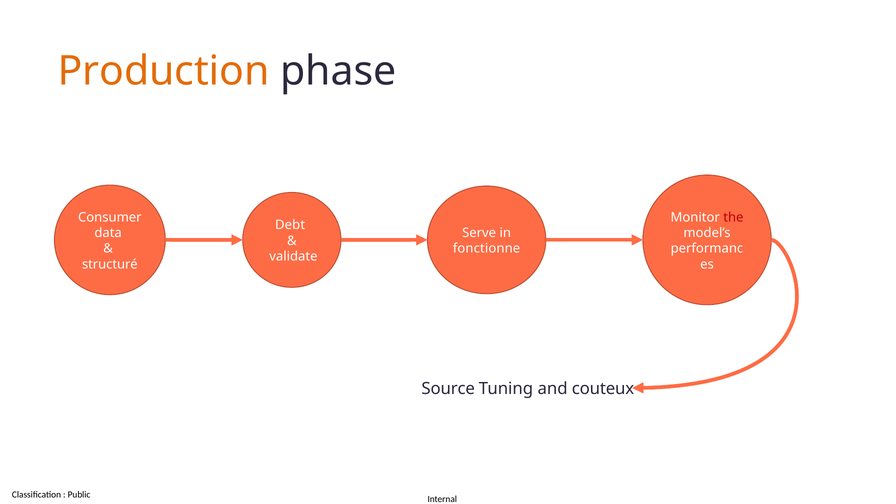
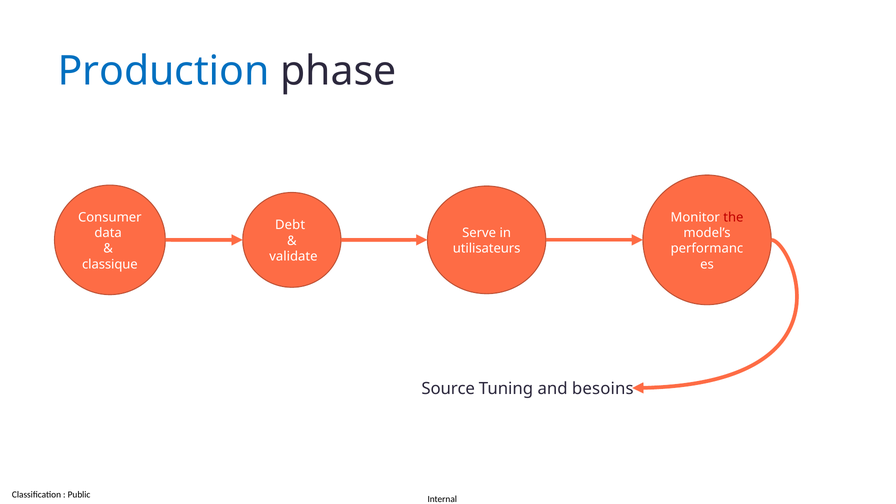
Production colour: orange -> blue (164, 71)
fonctionne: fonctionne -> utilisateurs (487, 249)
structuré: structuré -> classique (110, 264)
couteux: couteux -> besoins (603, 389)
